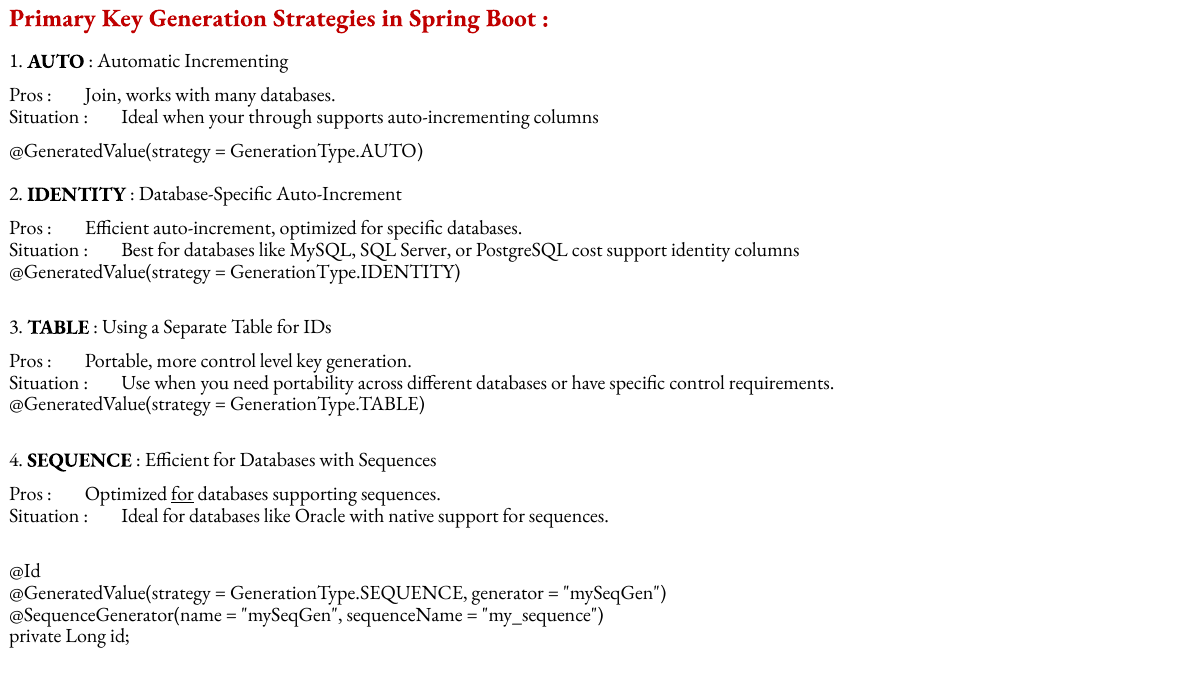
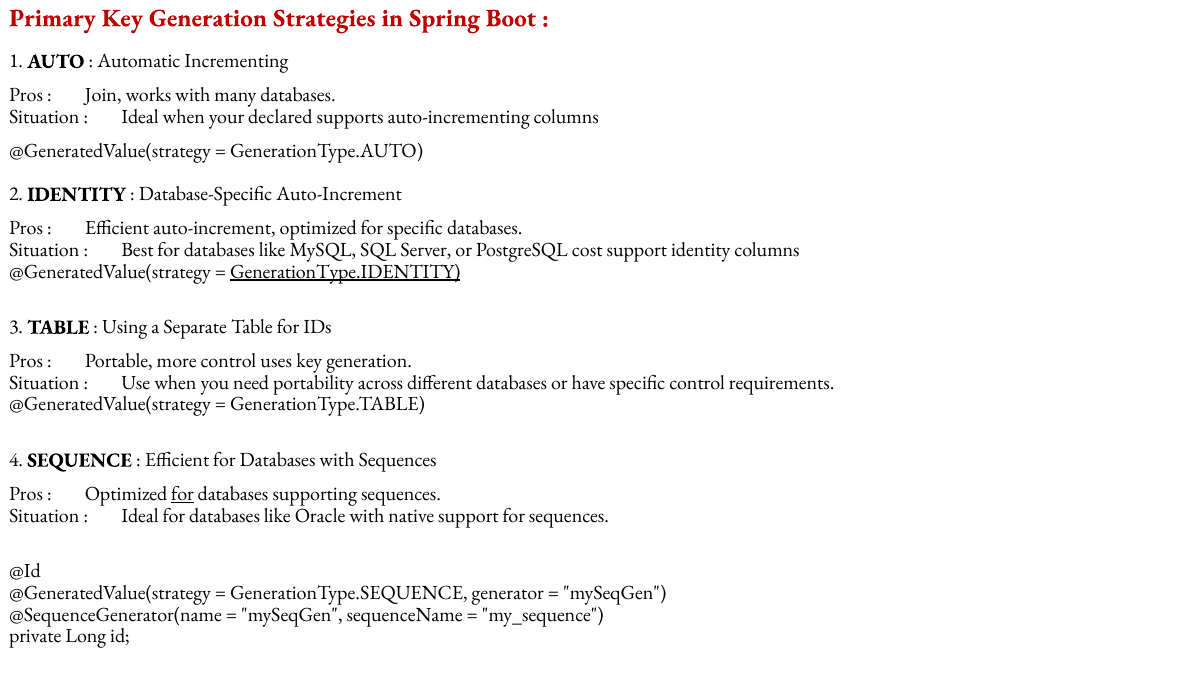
through: through -> declared (280, 117)
GenerationType.IDENTITY underline: none -> present (345, 272)
level: level -> uses (276, 362)
